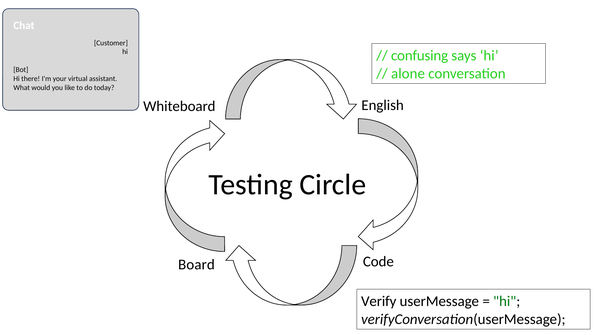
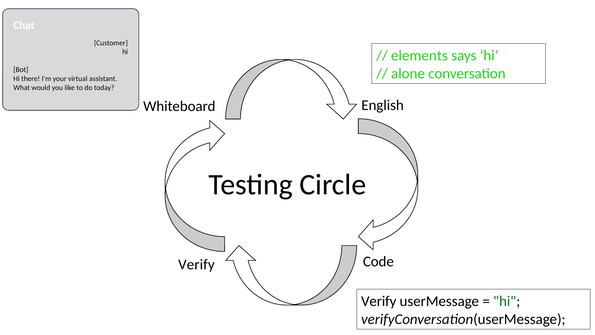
confusing: confusing -> elements (419, 56)
Board: Board -> Verify (196, 264)
